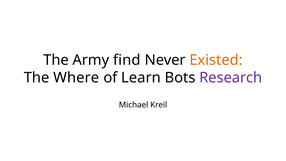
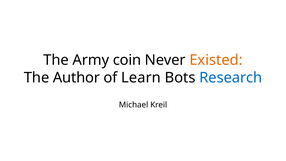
find: find -> coin (127, 60)
Where: Where -> Author (76, 78)
Research colour: purple -> blue (231, 78)
